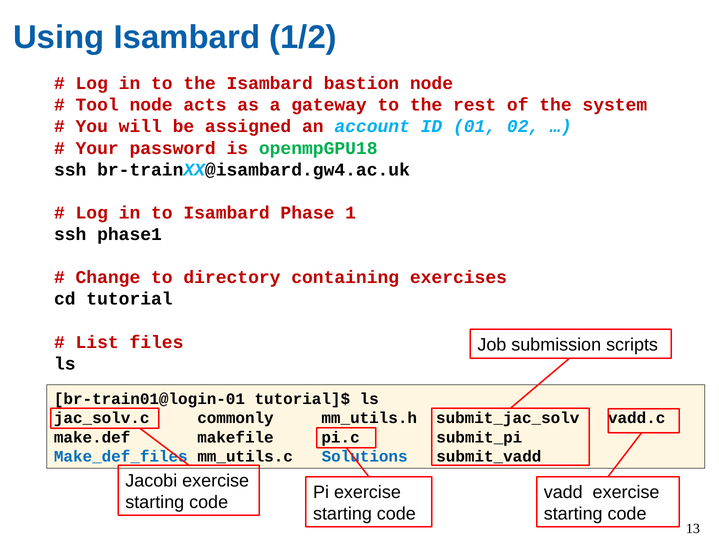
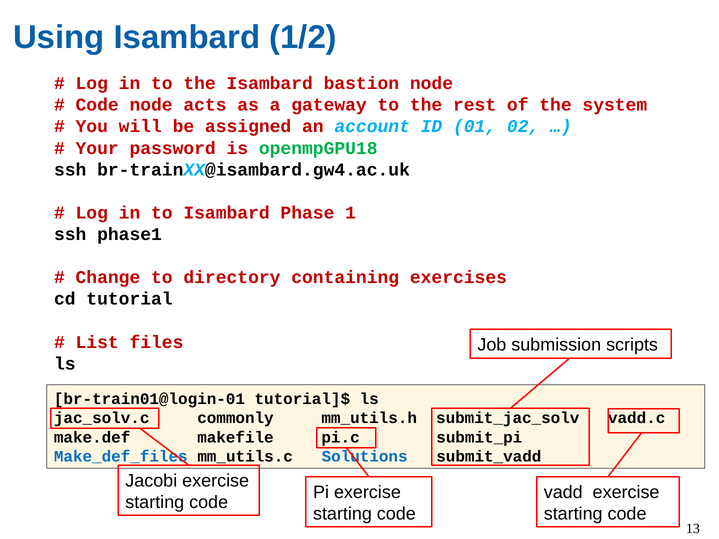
Tool: Tool -> Code (97, 105)
